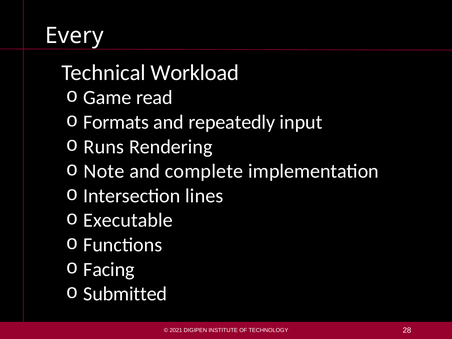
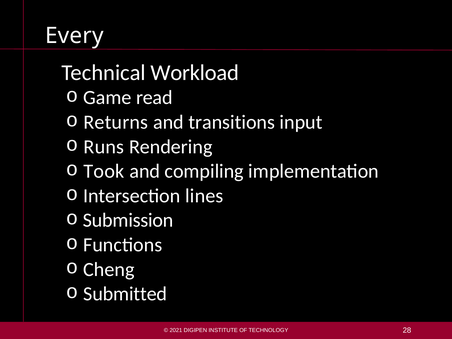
Formats: Formats -> Returns (116, 122)
repeatedly: repeatedly -> transitions (232, 122)
Note: Note -> Took (104, 171)
complete: complete -> compiling (204, 171)
Executable: Executable -> Submission (128, 220)
Facing: Facing -> Cheng (109, 269)
